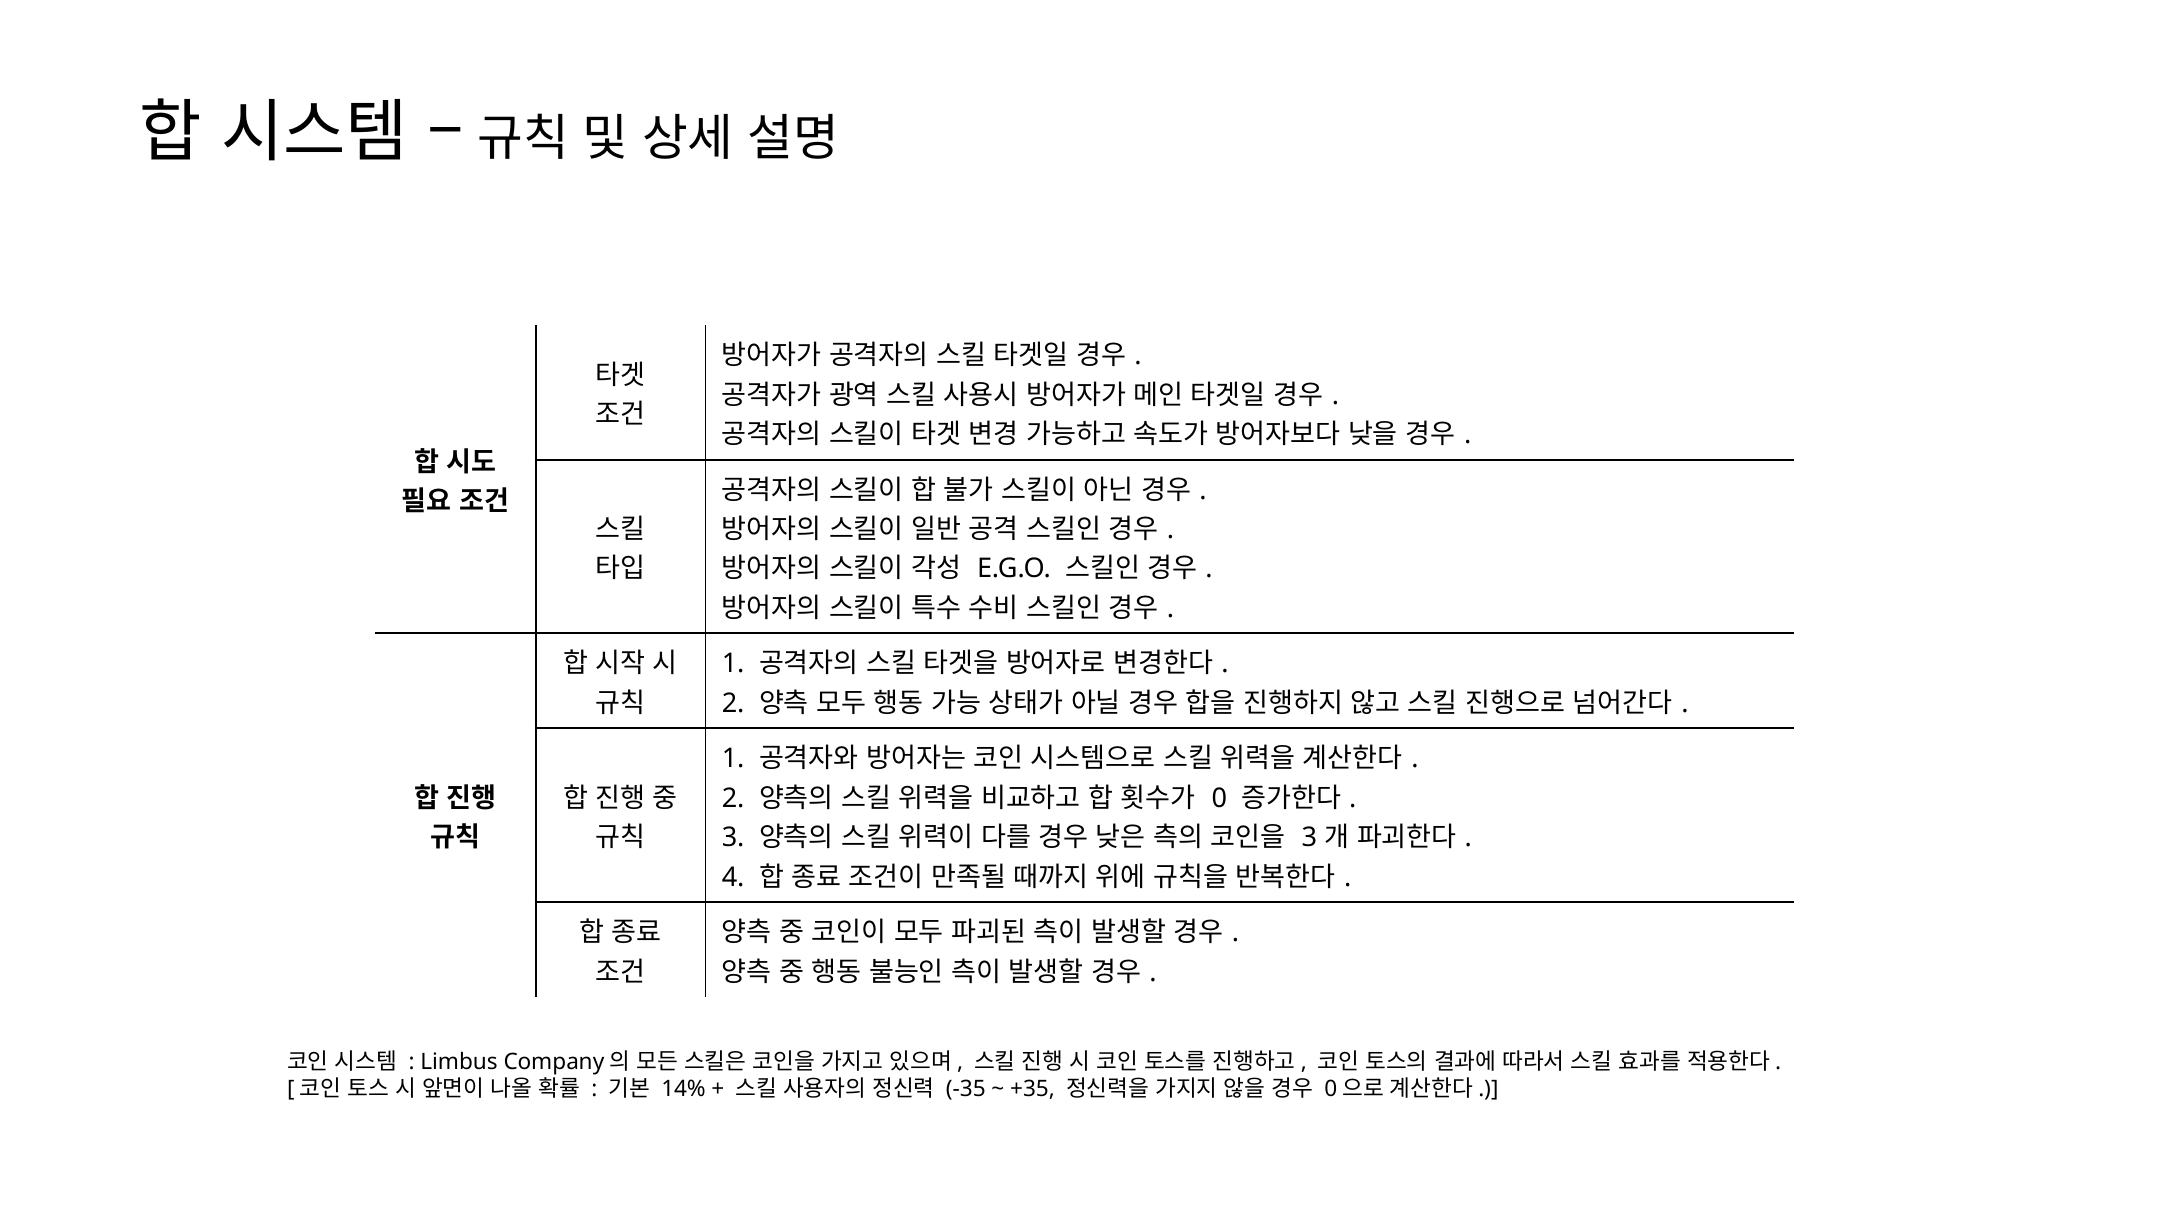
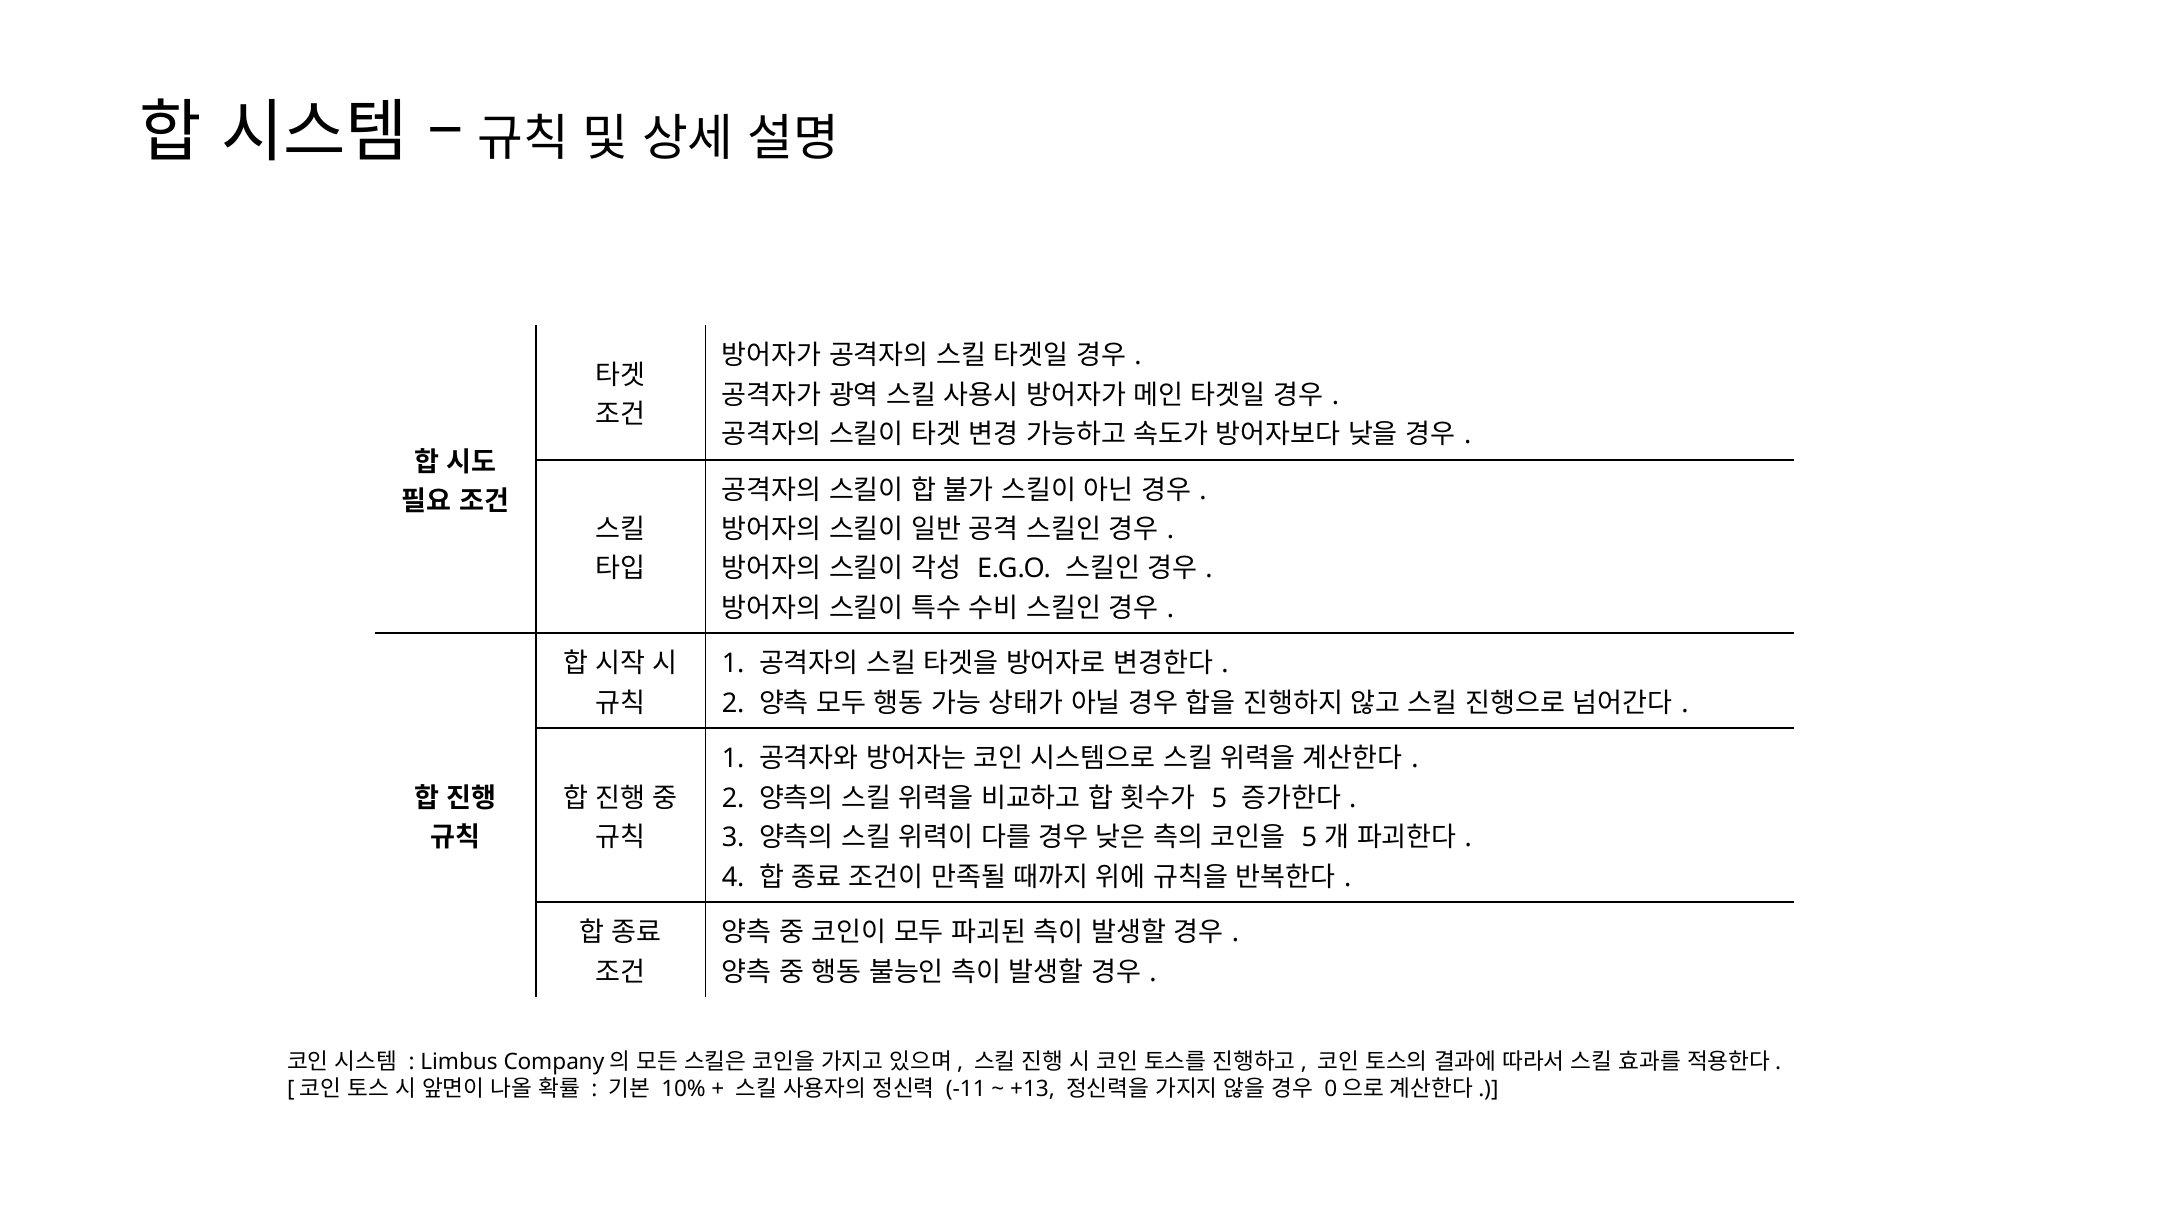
0: 0 -> 5 (1219, 798)
3: 3 -> 5 (1309, 837)
14%: 14% -> 10% (684, 1089)
-35: -35 -> -11 (966, 1089)
+35: +35 -> +13 (1033, 1089)
